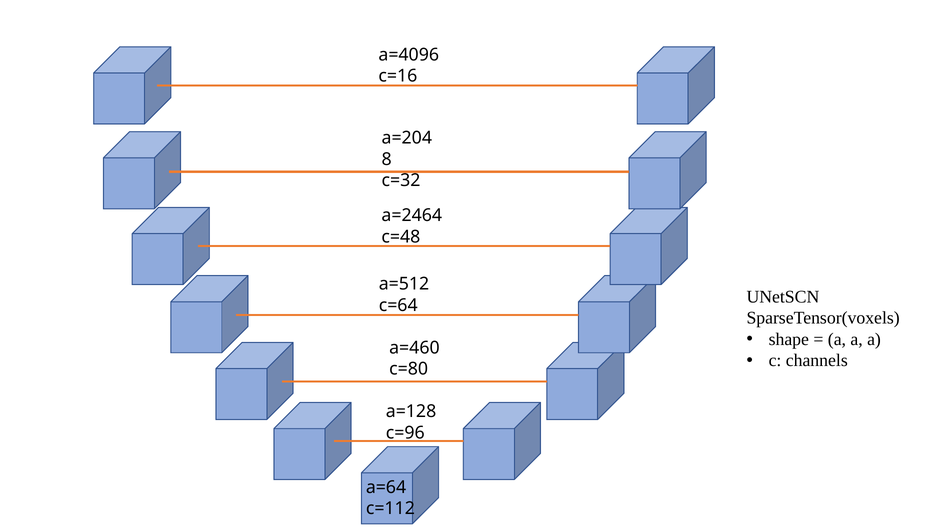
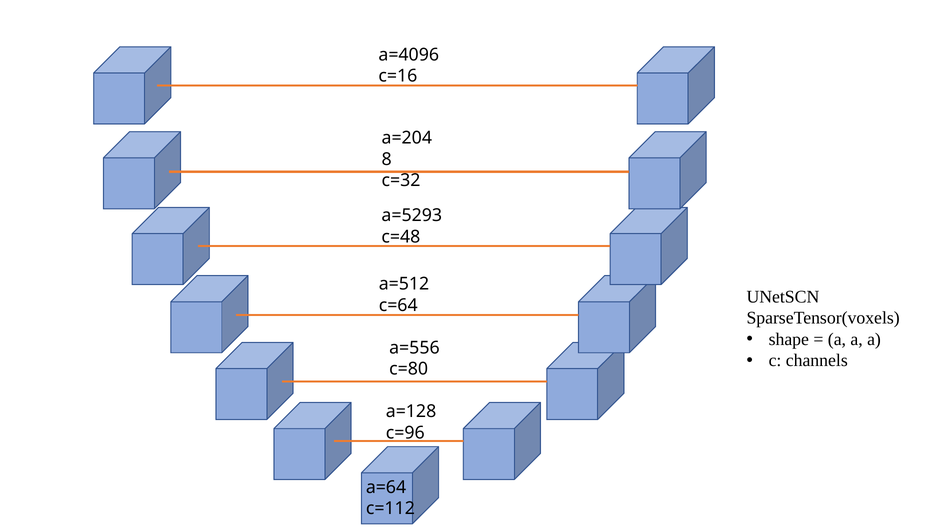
a=2464: a=2464 -> a=5293 (412, 216)
a=460: a=460 -> a=556 (414, 348)
